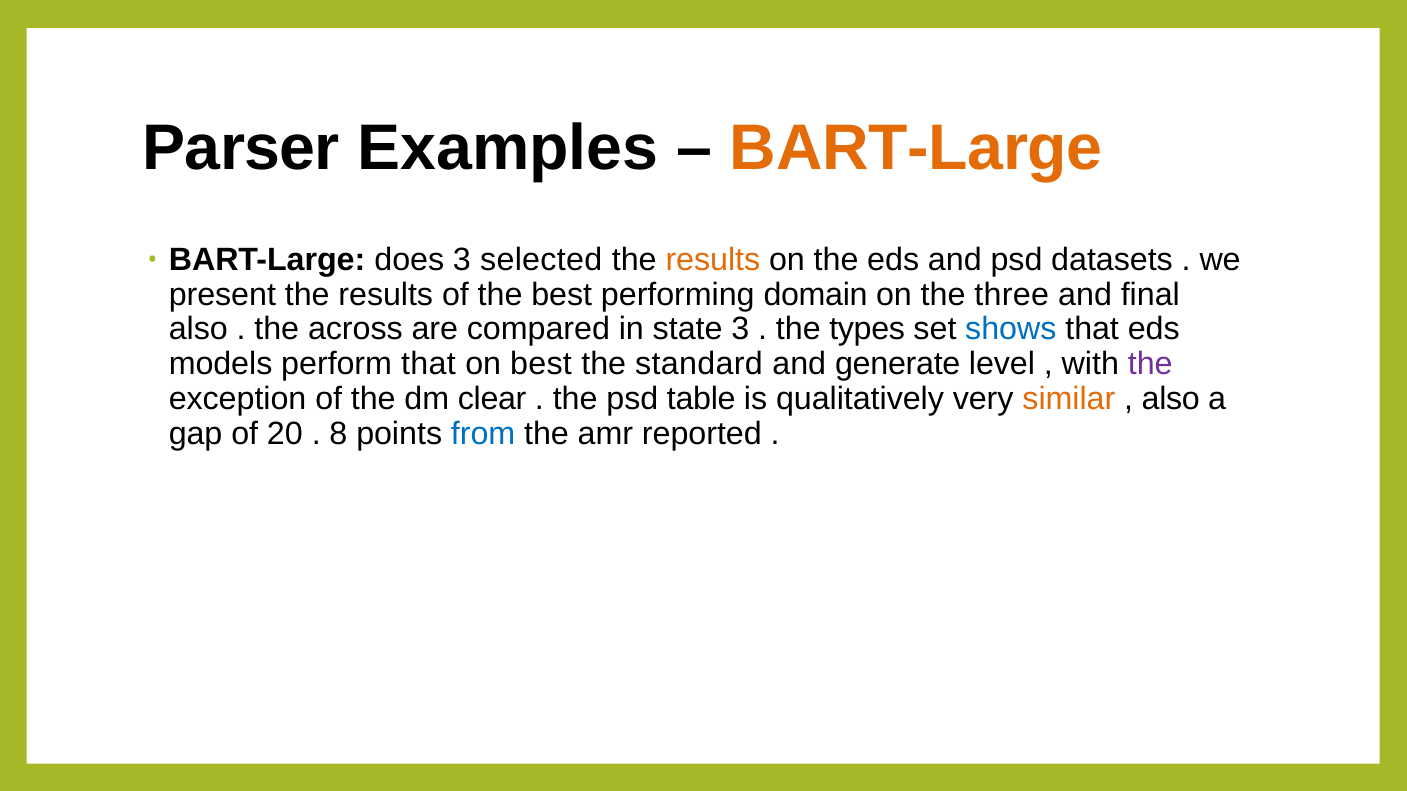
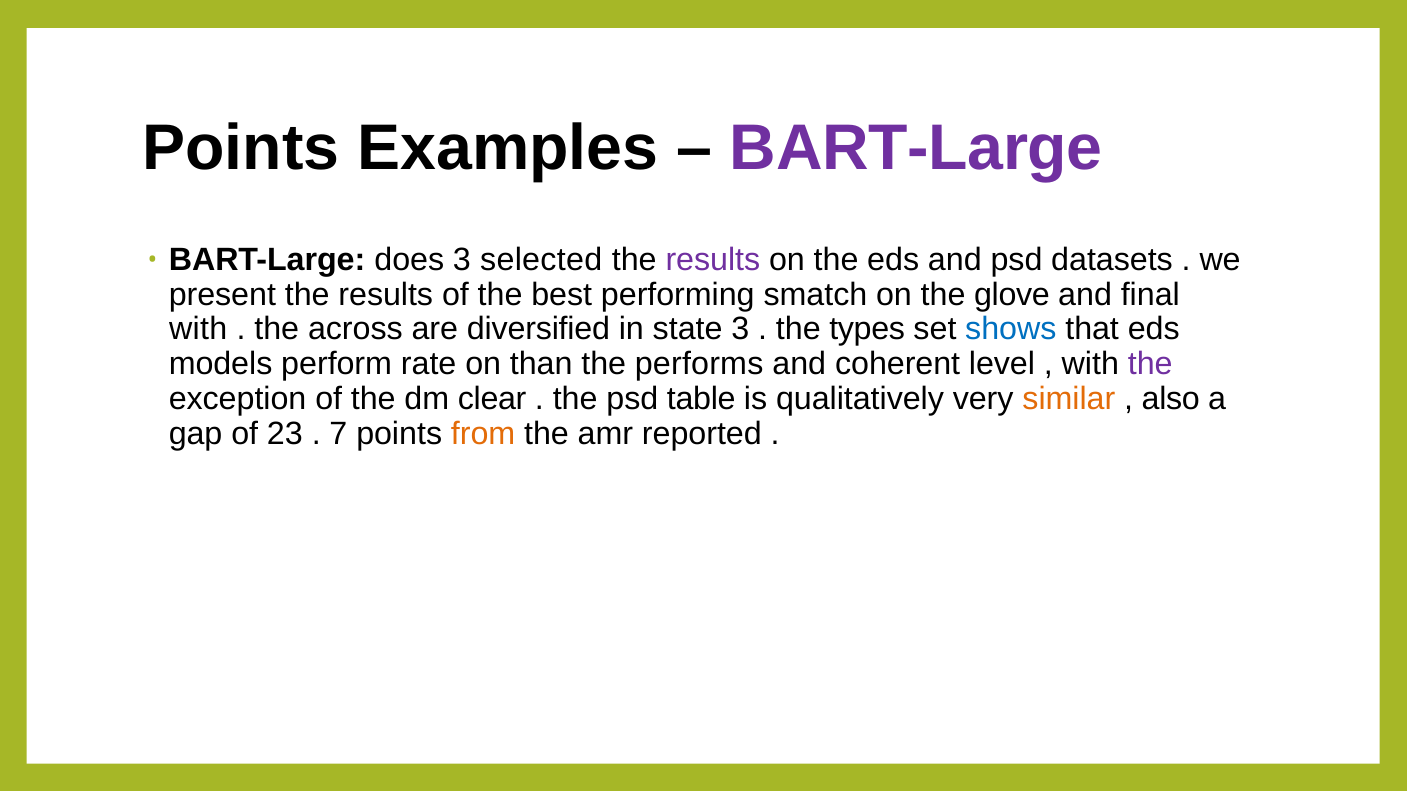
Parser: Parser -> Points (241, 148)
BART-Large colour: orange -> purple (916, 148)
results colour: orange -> purple (713, 260)
domain: domain -> smatch (815, 295)
three: three -> glove (1012, 295)
also: also -> with (198, 329)
compared: compared -> diversified (539, 329)
perform that: that -> rate (429, 364)
on best: best -> than (541, 364)
standard: standard -> performs (699, 364)
generate: generate -> coherent (898, 364)
20: 20 -> 23 (285, 434)
8: 8 -> 7 (338, 434)
from colour: blue -> orange (483, 434)
